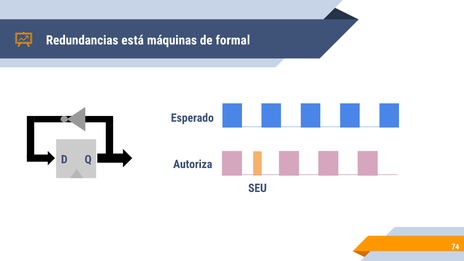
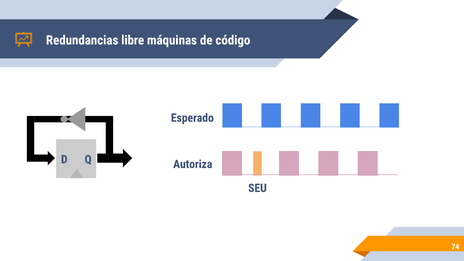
está: está -> libre (133, 40)
formal: formal -> código (233, 40)
